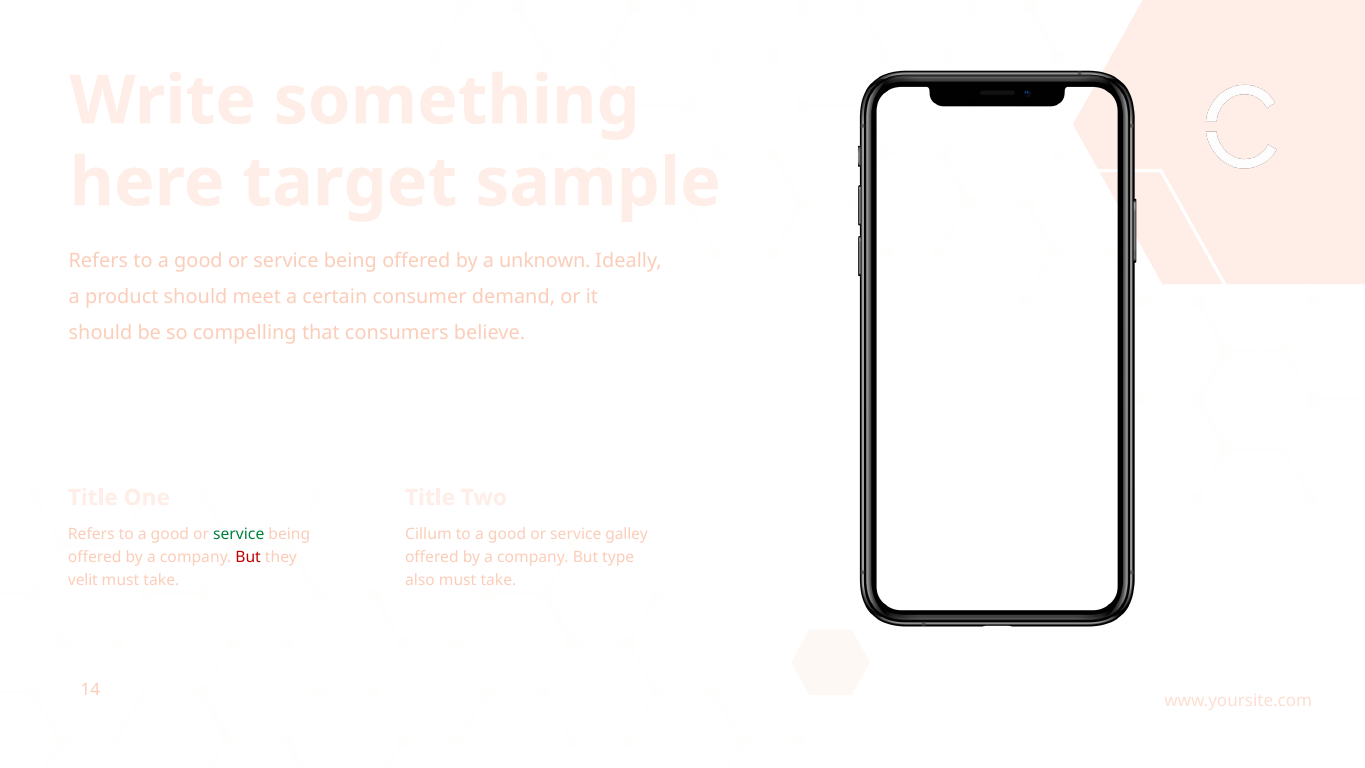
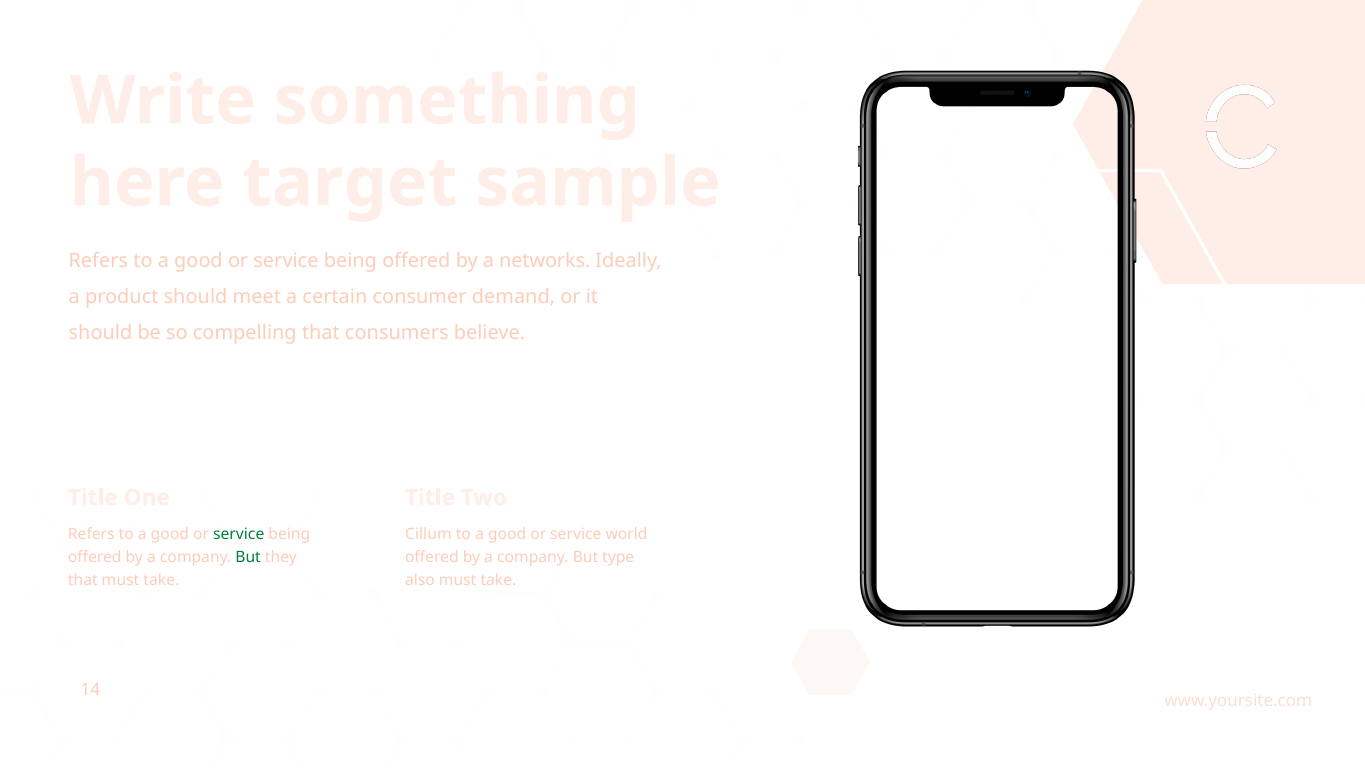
unknown: unknown -> networks (545, 261)
galley: galley -> world (627, 534)
But colour: red -> green (248, 557)
velit: velit -> that (83, 580)
